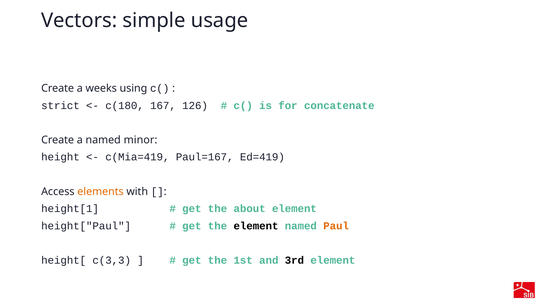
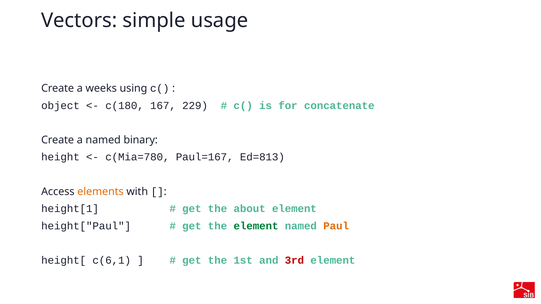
strict: strict -> object (60, 106)
126: 126 -> 229 (195, 106)
minor: minor -> binary (141, 140)
c(Mia=419: c(Mia=419 -> c(Mia=780 (137, 157)
Ed=419: Ed=419 -> Ed=813 (262, 157)
element colour: black -> green (256, 226)
c(3,3: c(3,3 -> c(6,1 (112, 260)
3rd colour: black -> red (294, 260)
